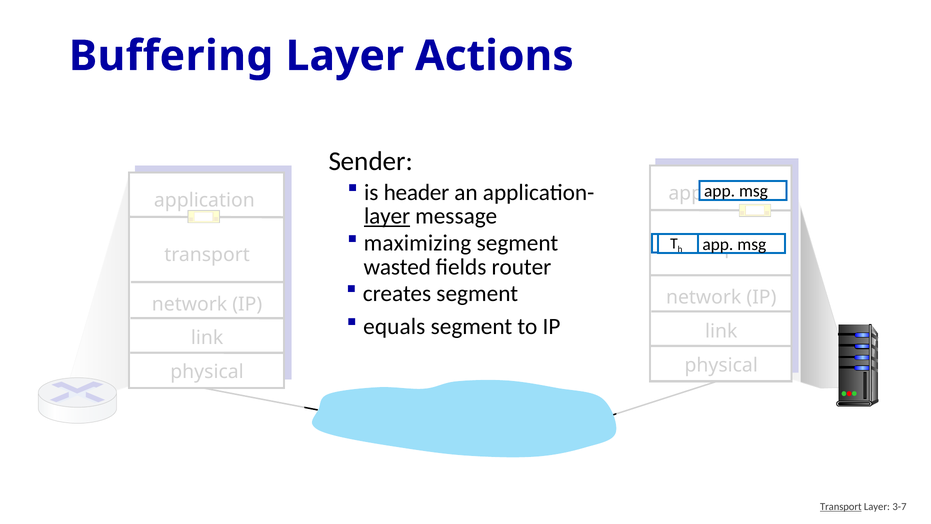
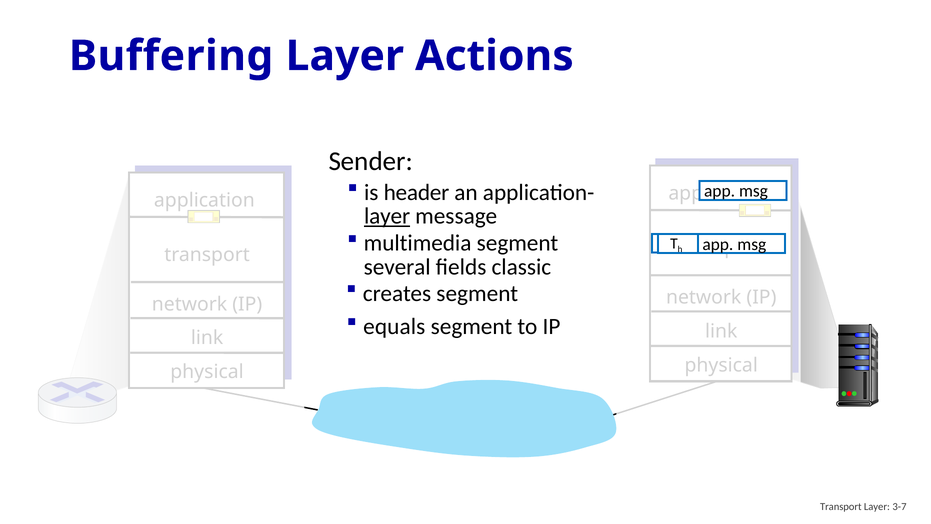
maximizing: maximizing -> multimedia (418, 243)
wasted: wasted -> several (397, 267)
router: router -> classic (521, 267)
Transport underline: present -> none (841, 506)
